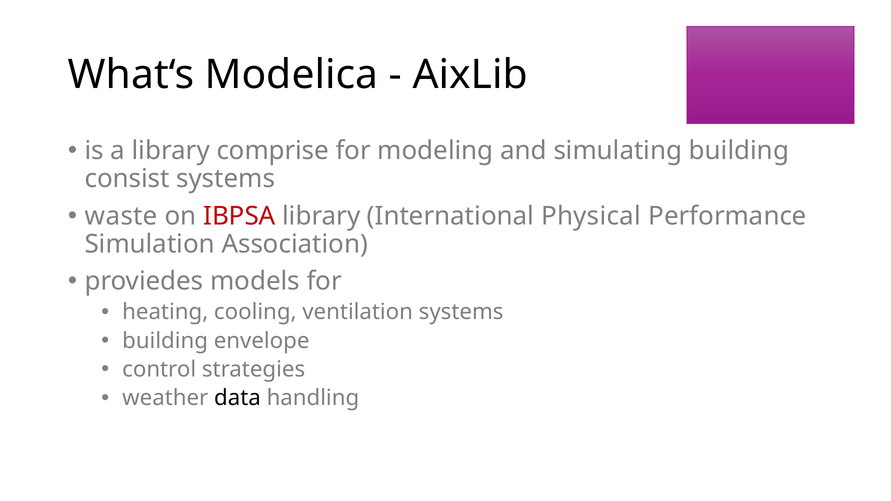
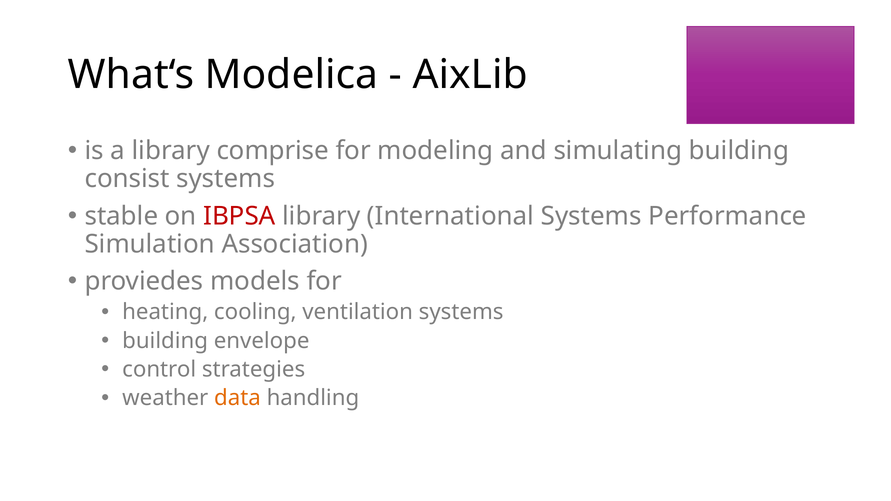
waste: waste -> stable (121, 216)
International Physical: Physical -> Systems (591, 216)
data colour: black -> orange (237, 398)
